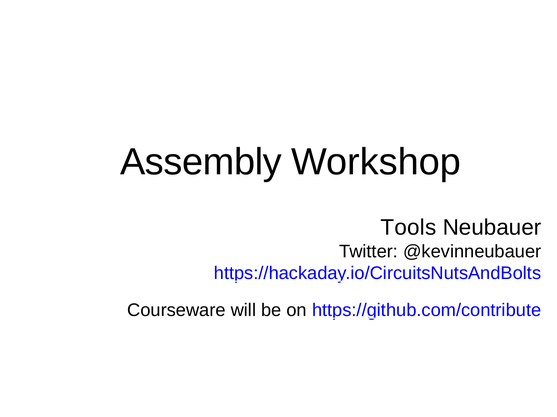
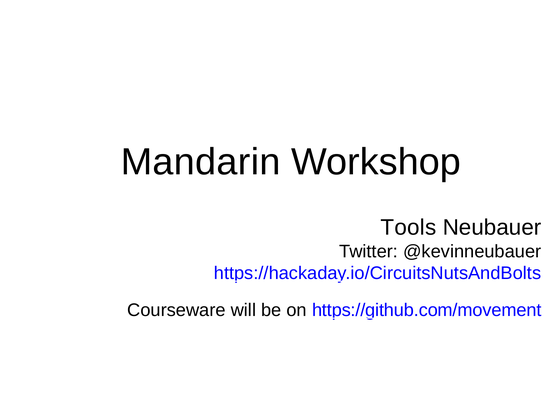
Assembly: Assembly -> Mandarin (201, 162)
https://github.com/contribute: https://github.com/contribute -> https://github.com/movement (427, 311)
